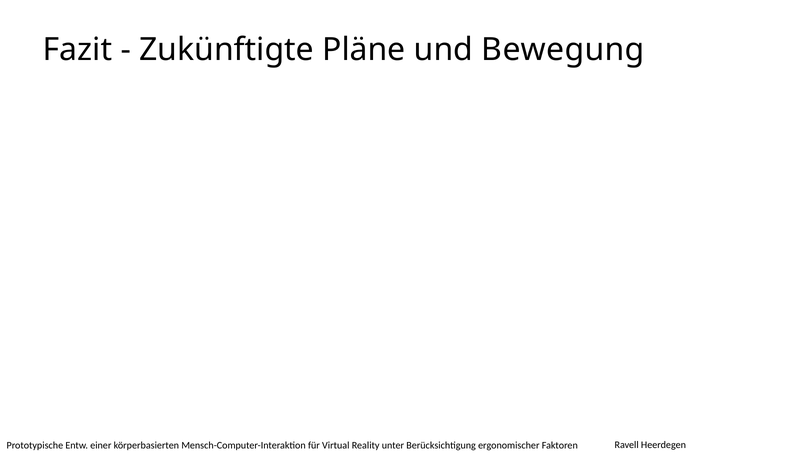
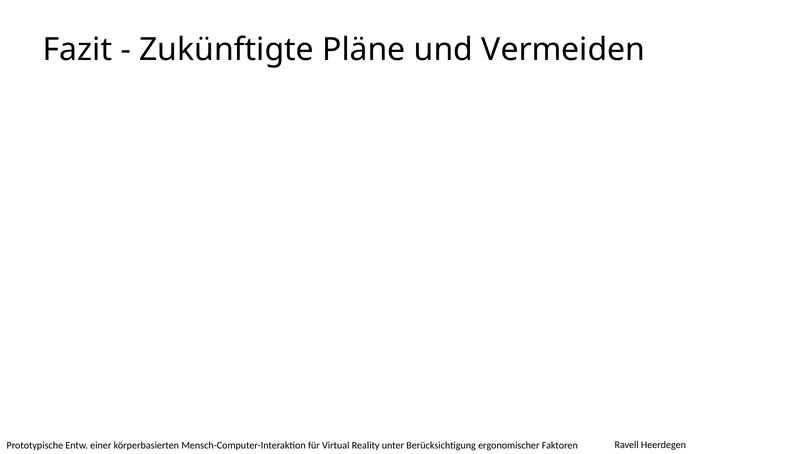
Bewegung: Bewegung -> Vermeiden (563, 50)
